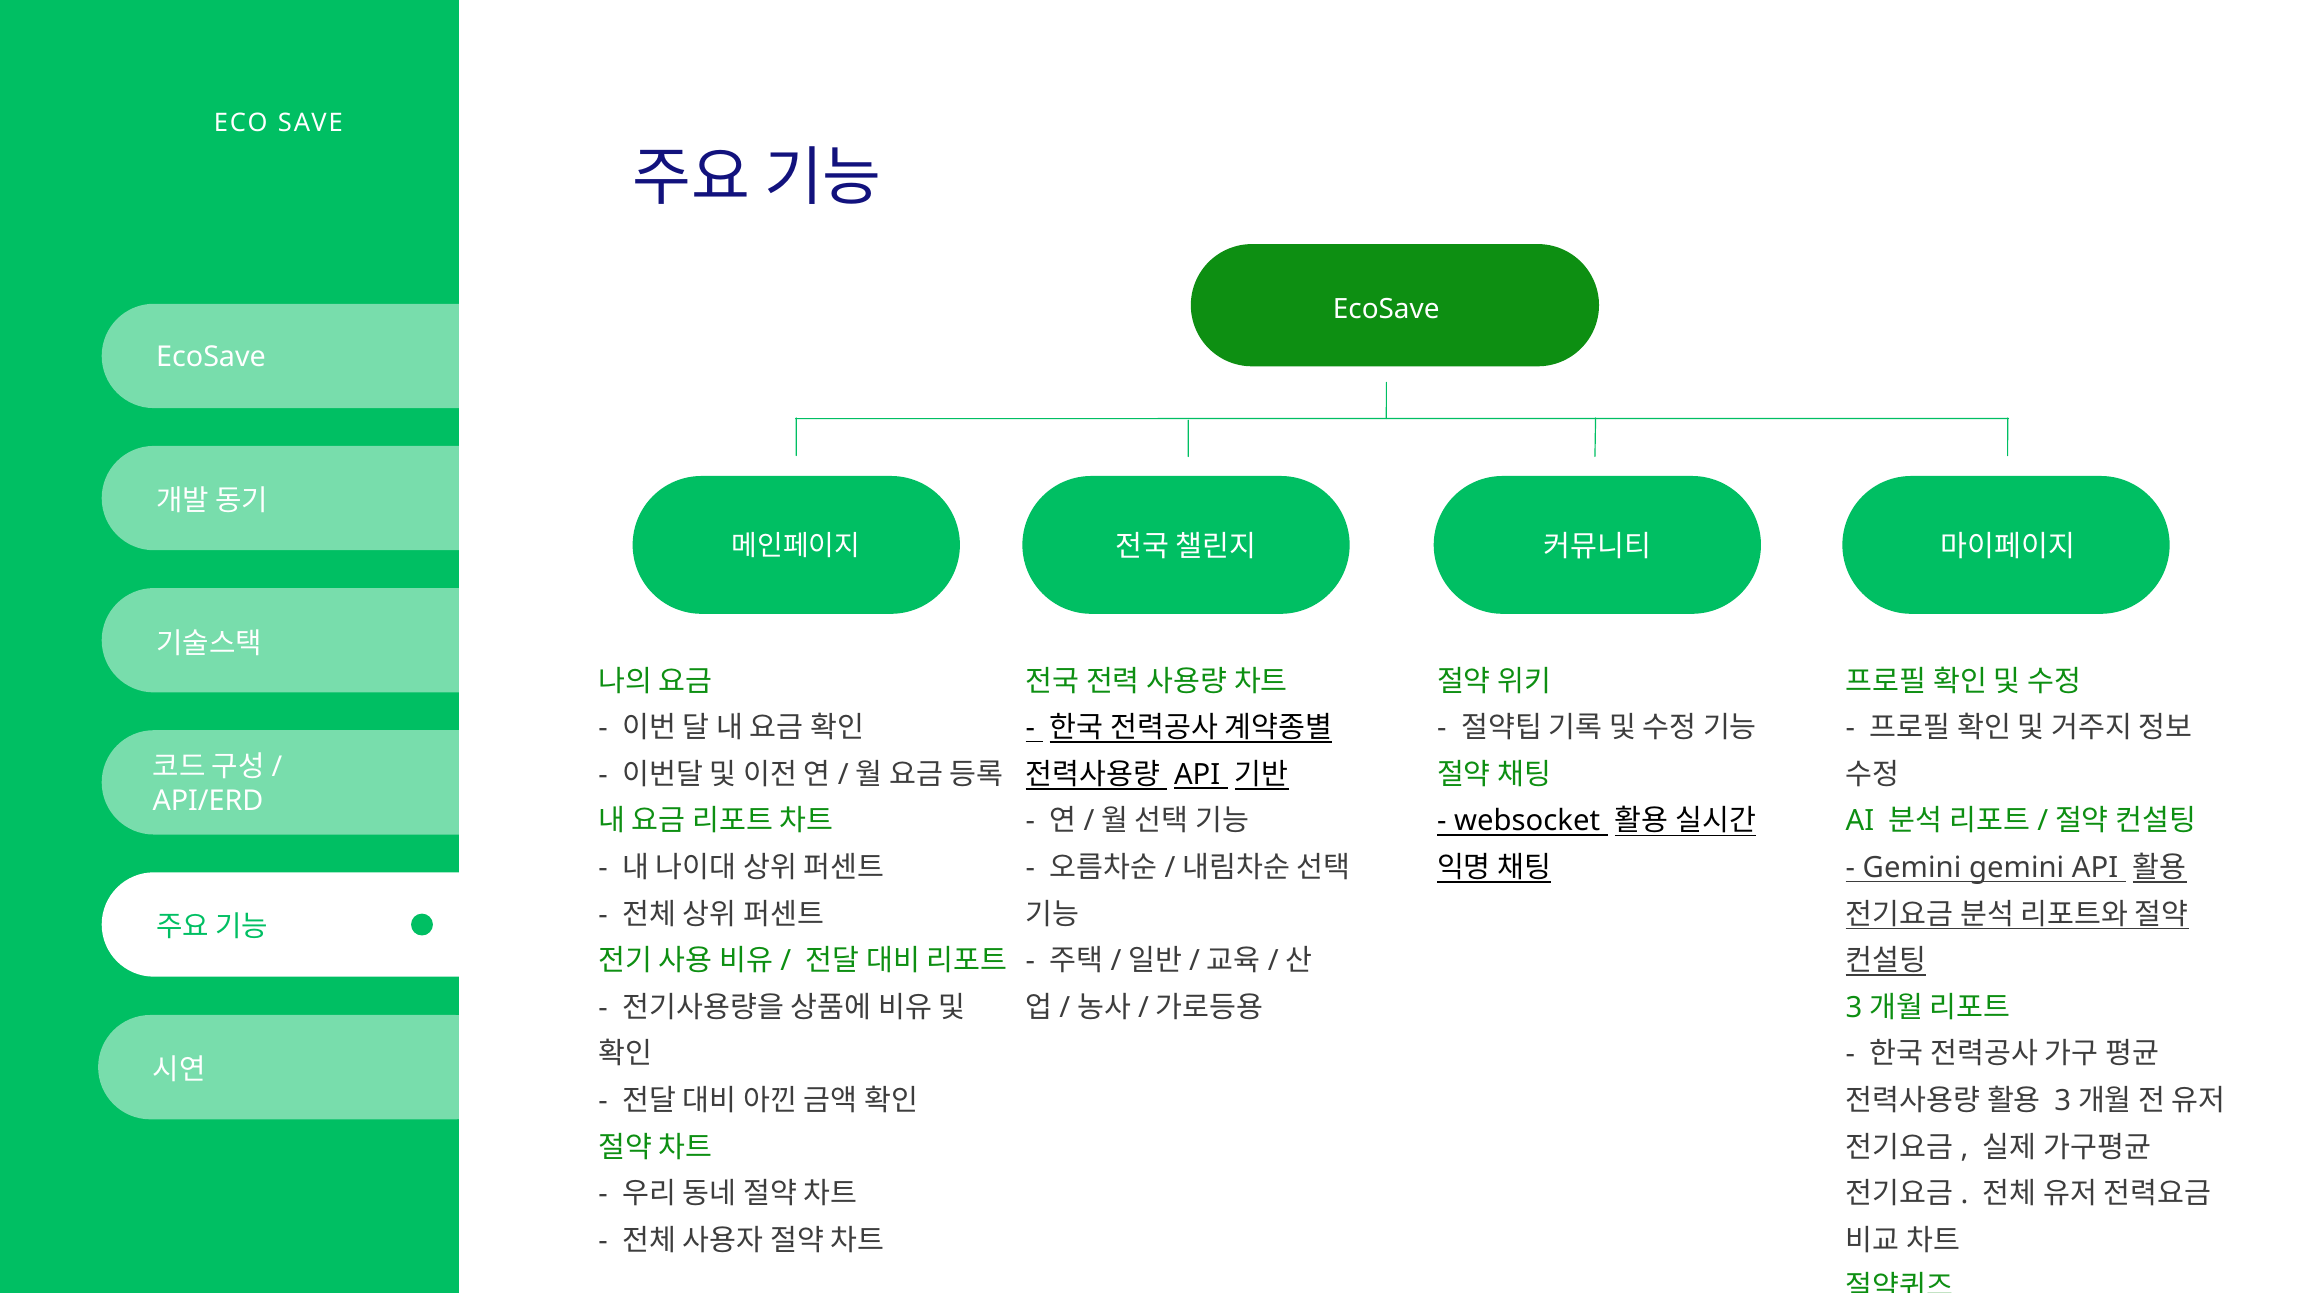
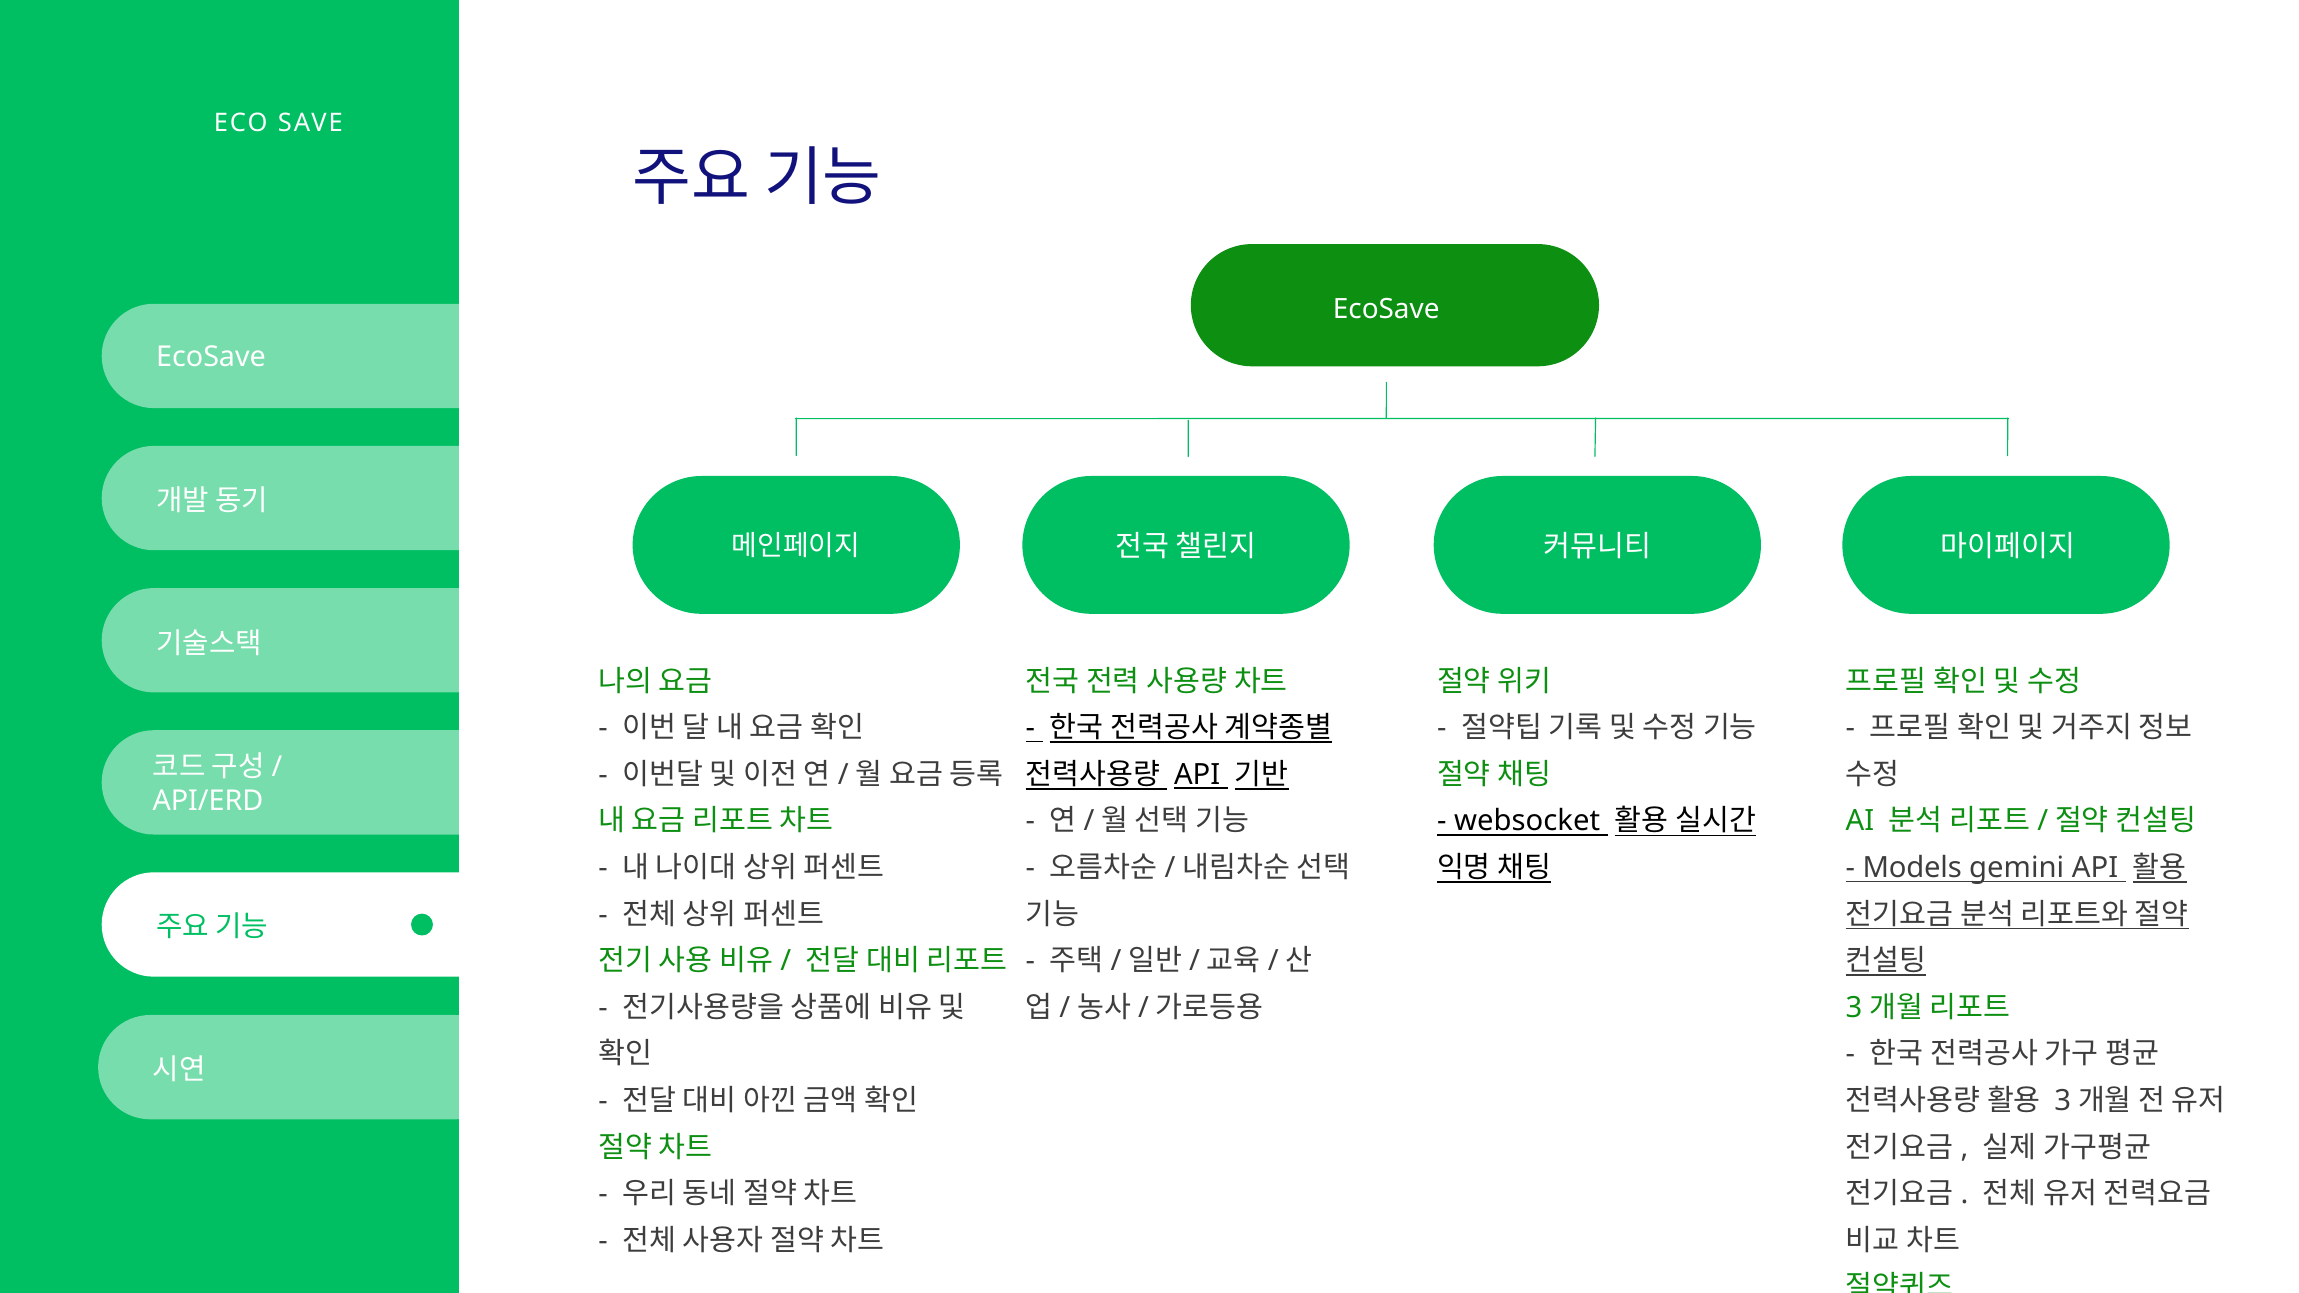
Gemini: Gemini -> Models (1912, 868)
